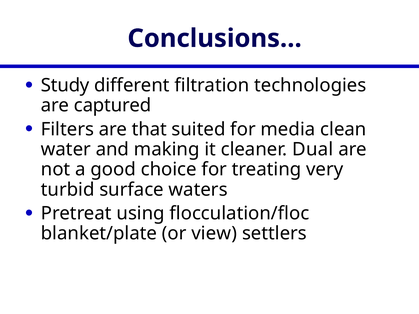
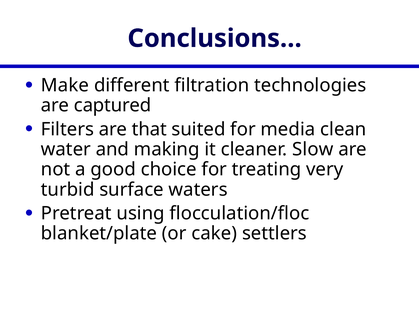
Study: Study -> Make (65, 85)
Dual: Dual -> Slow (313, 149)
view: view -> cake (214, 234)
